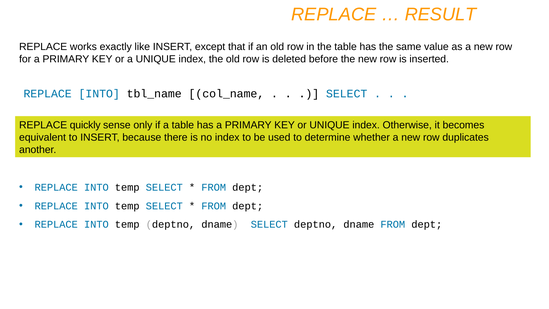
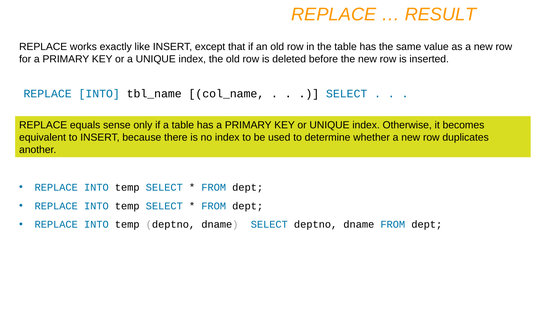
quickly: quickly -> equals (85, 125)
